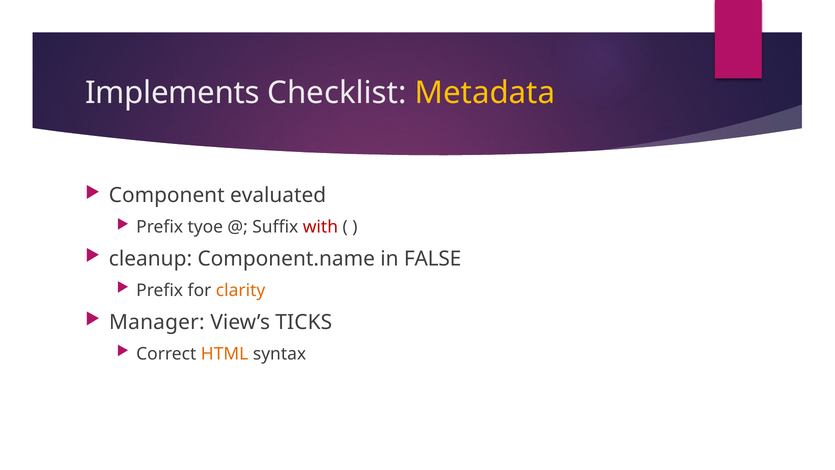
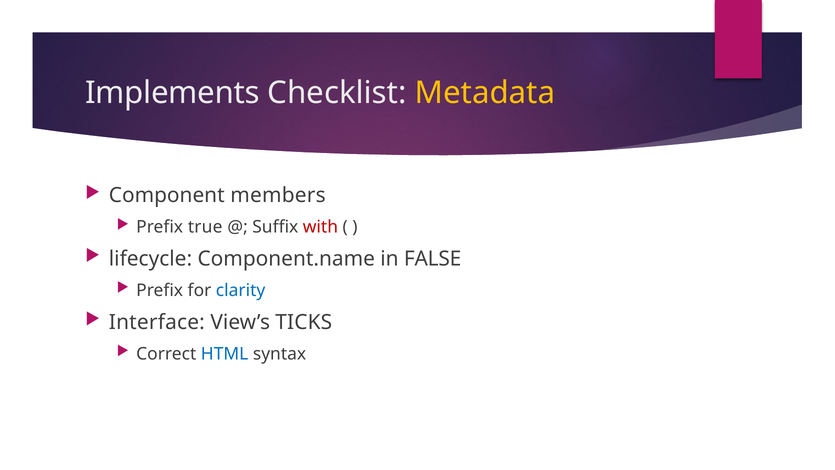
evaluated: evaluated -> members (278, 195)
tyoe: tyoe -> true (205, 227)
cleanup: cleanup -> lifecycle (150, 259)
clarity colour: orange -> blue (241, 290)
Manager: Manager -> Interface (157, 322)
HTML colour: orange -> blue (225, 354)
